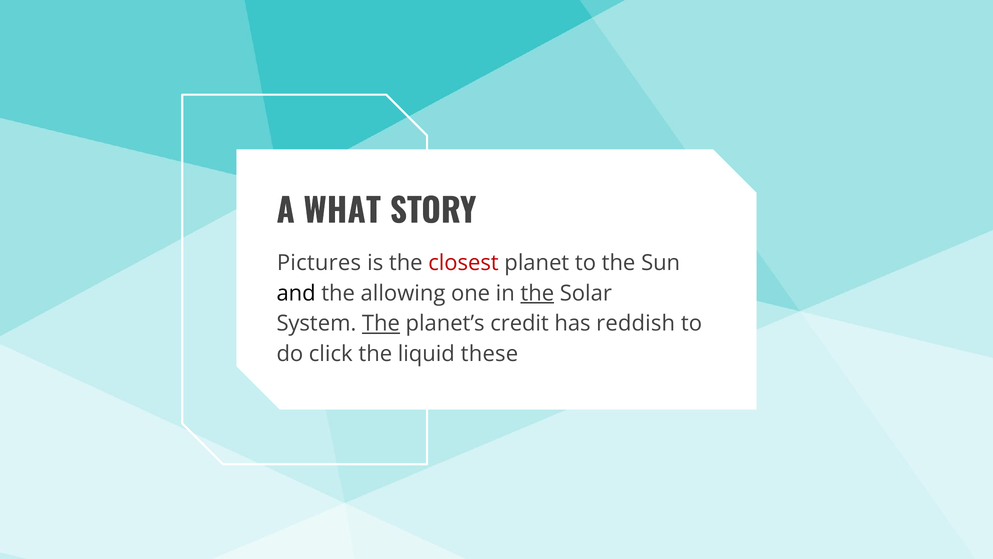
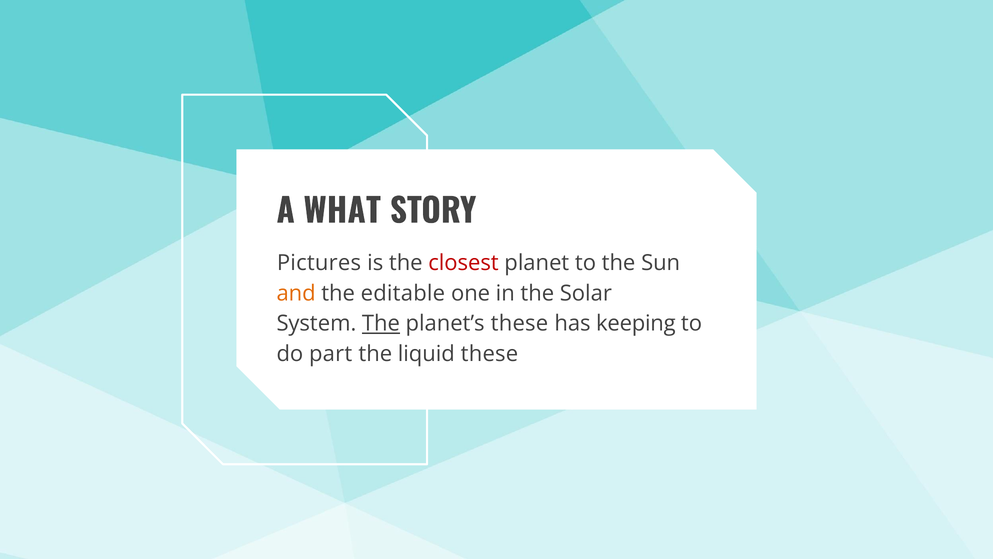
and colour: black -> orange (296, 293)
allowing: allowing -> editable (403, 293)
the underline: present -> none (537, 293)
planet’s credit: credit -> these (519, 323)
reddish: reddish -> keeping (636, 323)
click: click -> part (331, 354)
